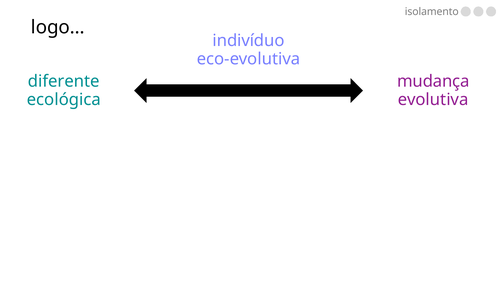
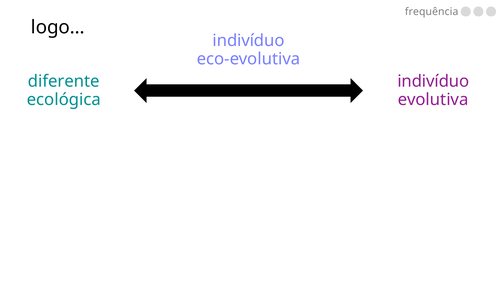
isolamento: isolamento -> frequência (432, 12)
mudança: mudança -> indivíduo (433, 81)
